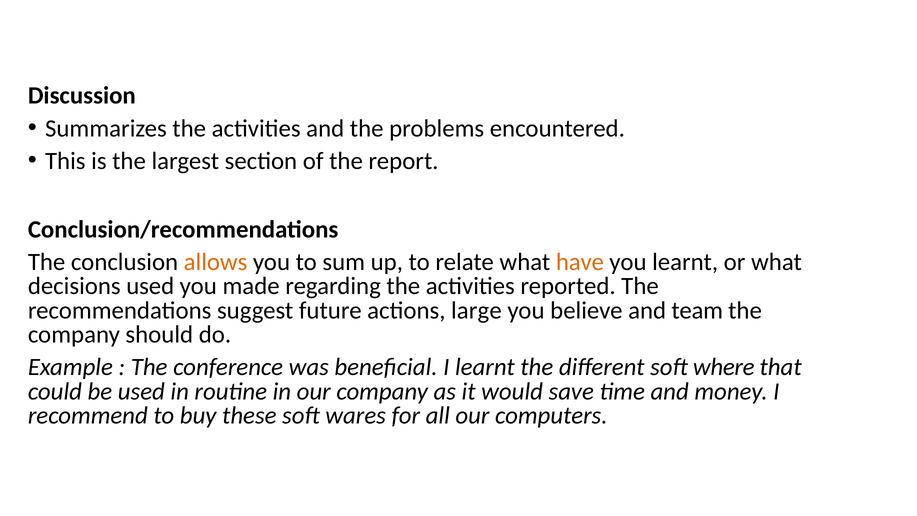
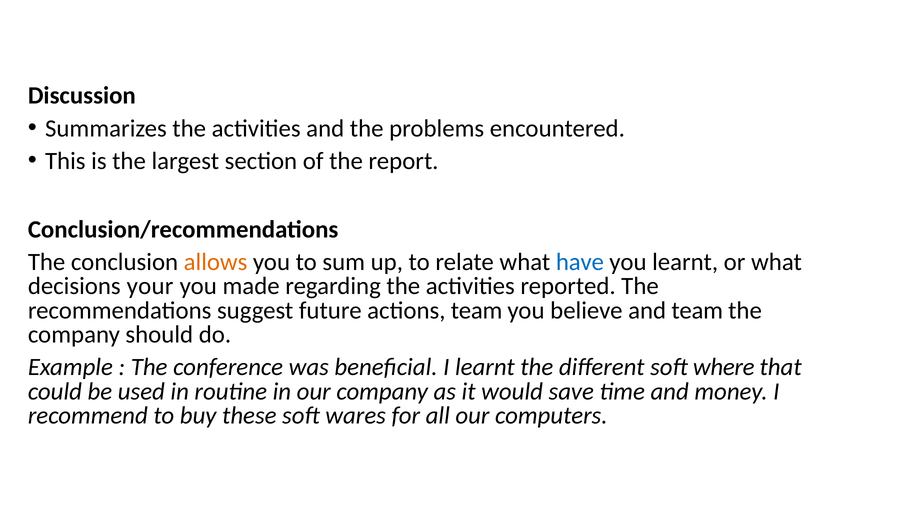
have colour: orange -> blue (580, 262)
decisions used: used -> your (150, 286)
actions large: large -> team (477, 310)
